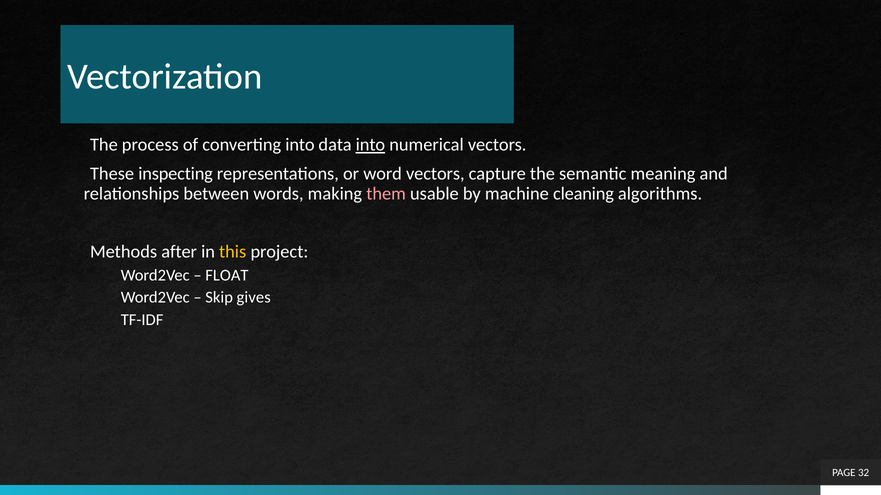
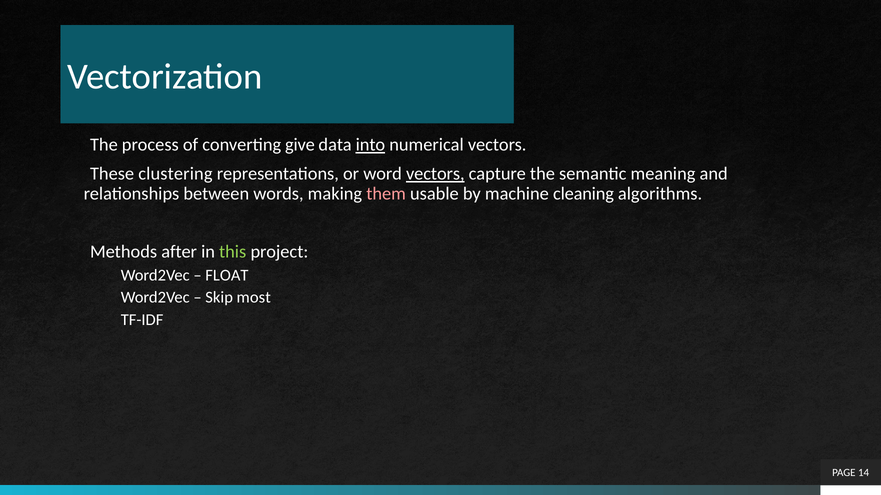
converting into: into -> give (300, 145)
inspecting: inspecting -> clustering (175, 174)
vectors underline: none -> present (435, 174)
this colour: yellow -> light green (233, 252)
gives: gives -> most (254, 298)
32: 32 -> 14 (864, 473)
